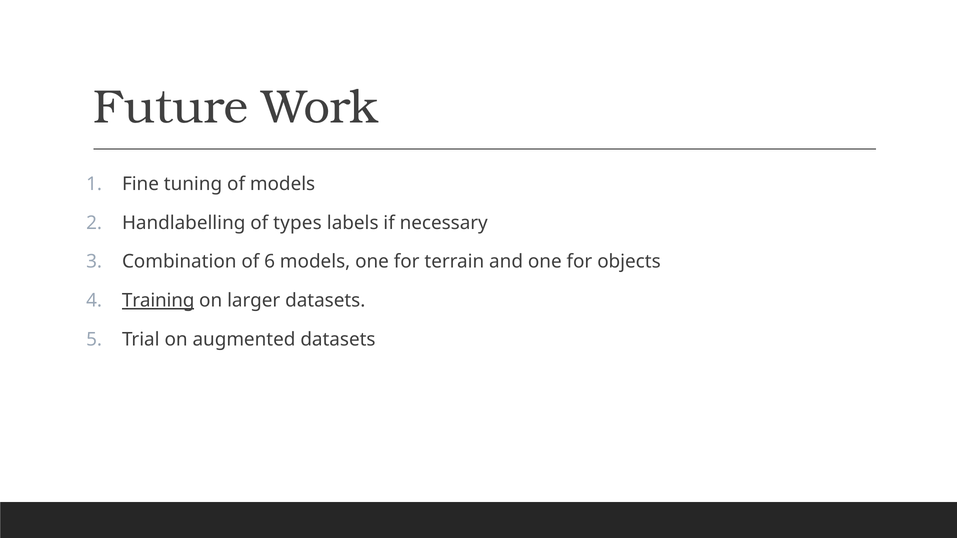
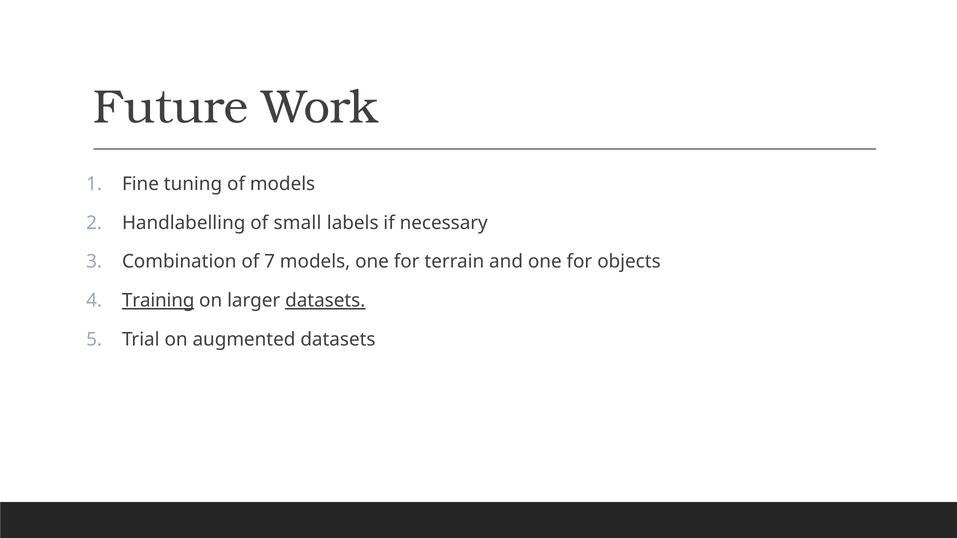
types: types -> small (297, 223)
6: 6 -> 7 (270, 262)
datasets underline: none -> present (325, 301)
